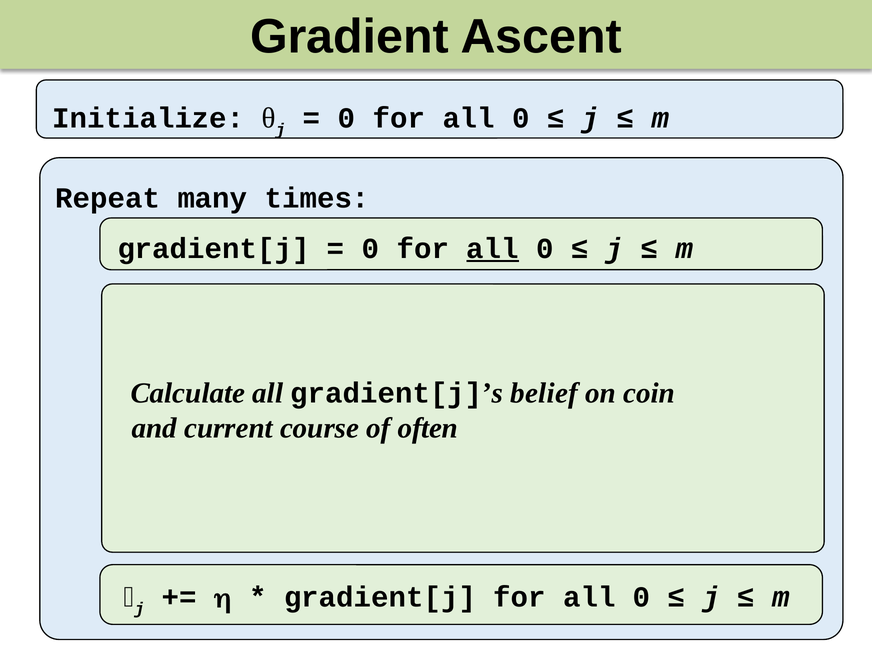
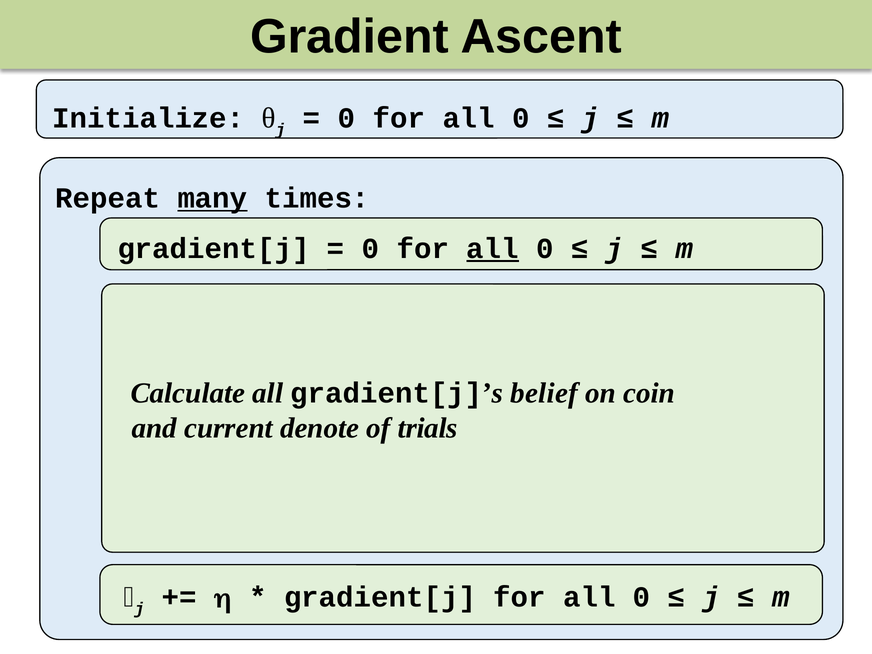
many underline: none -> present (212, 198)
course: course -> denote (320, 428)
often: often -> trials (428, 428)
